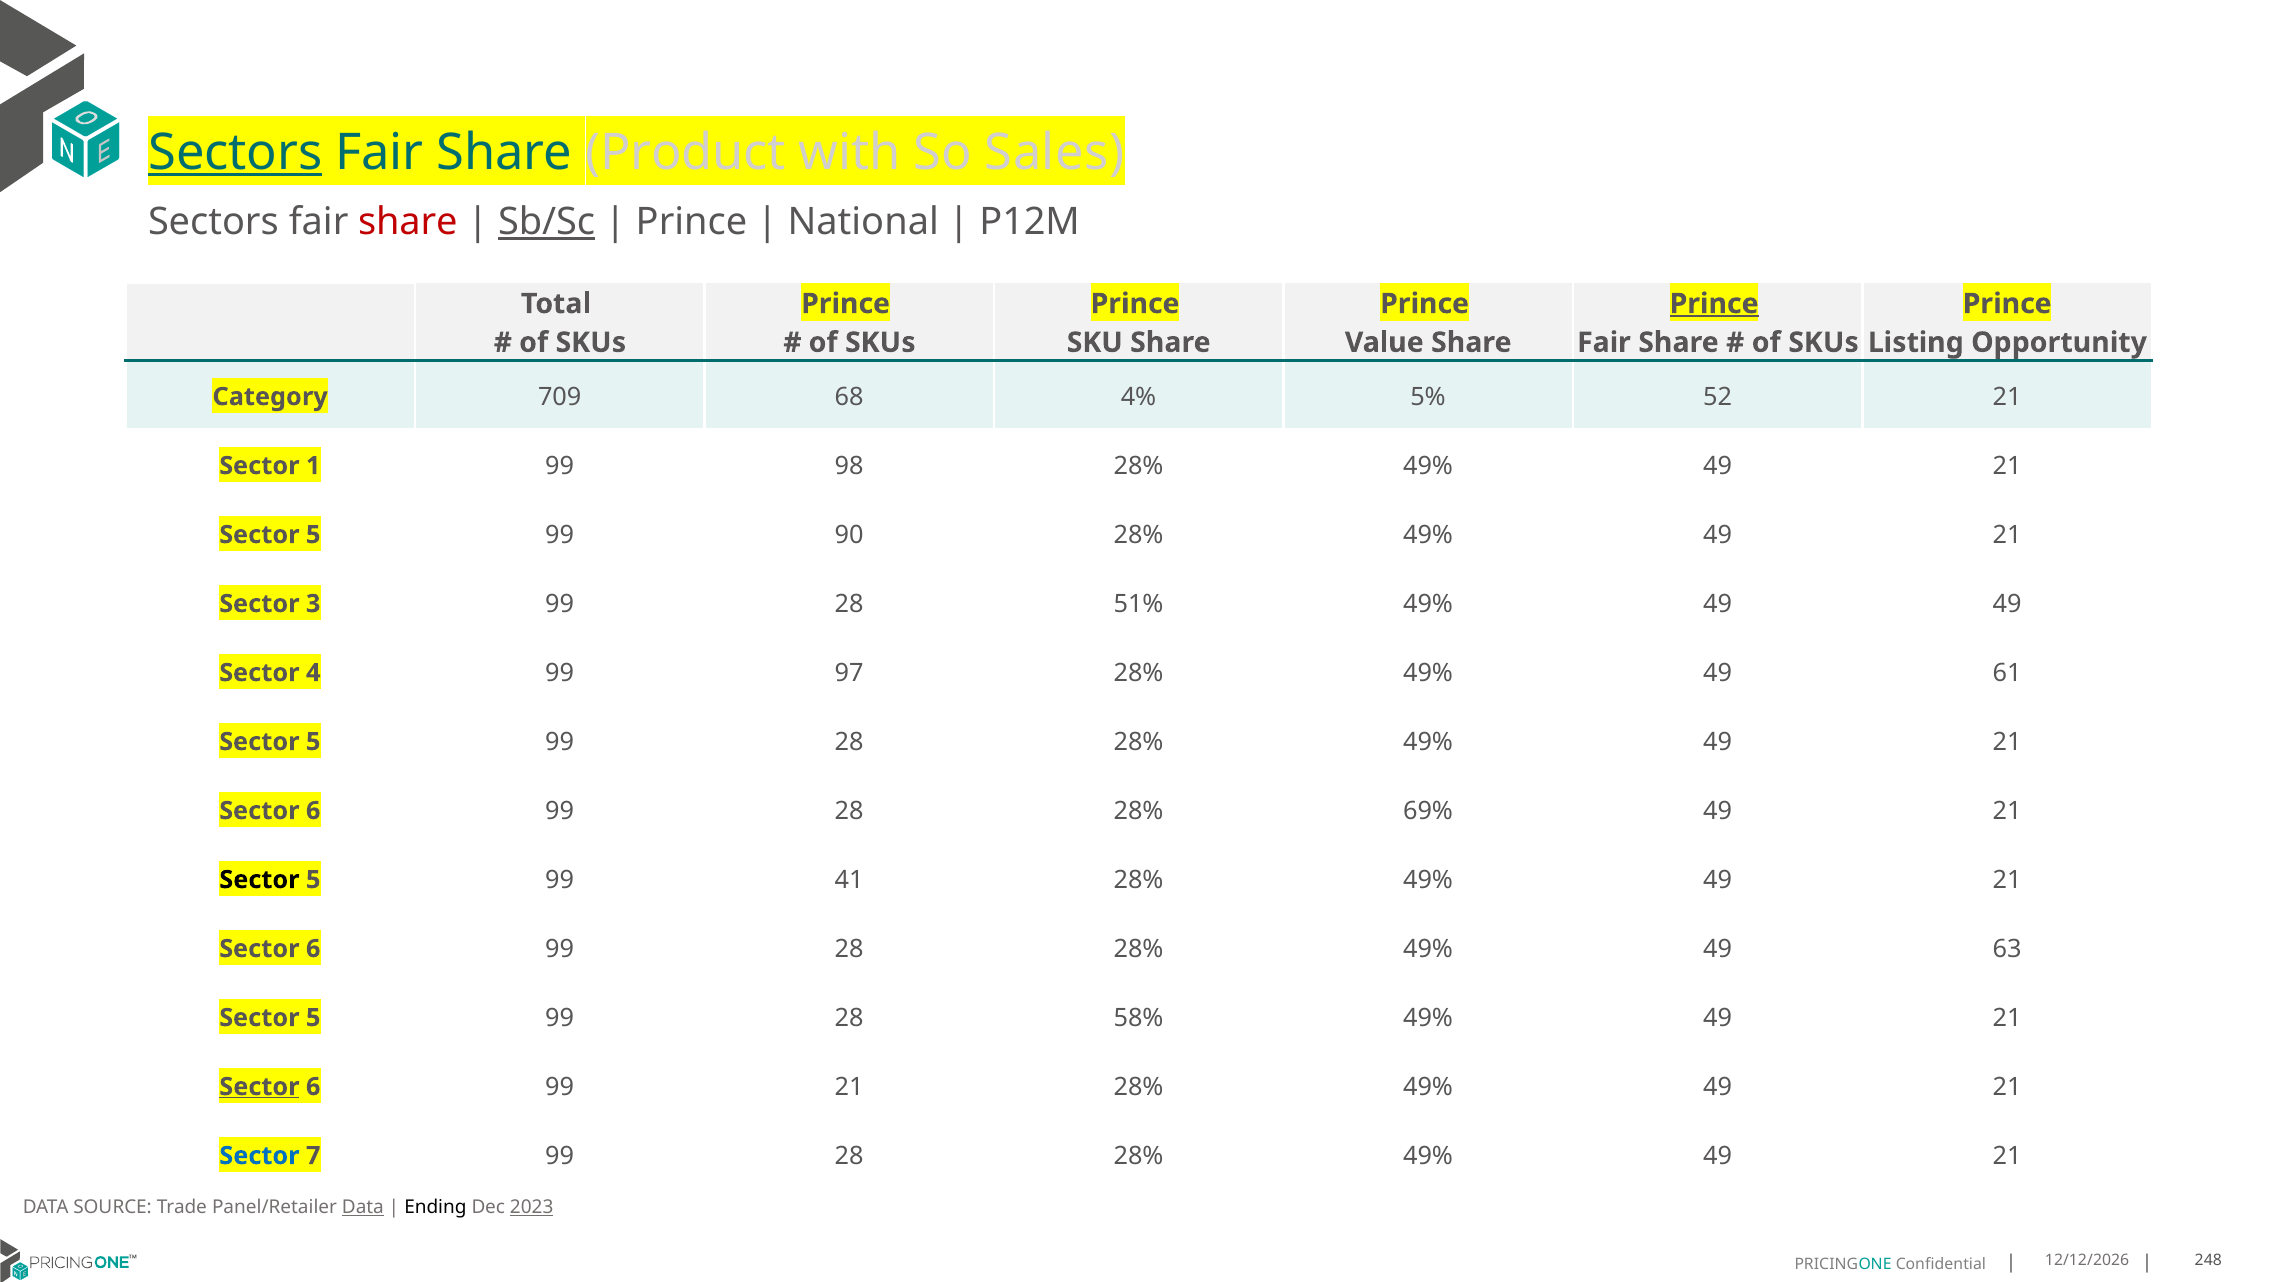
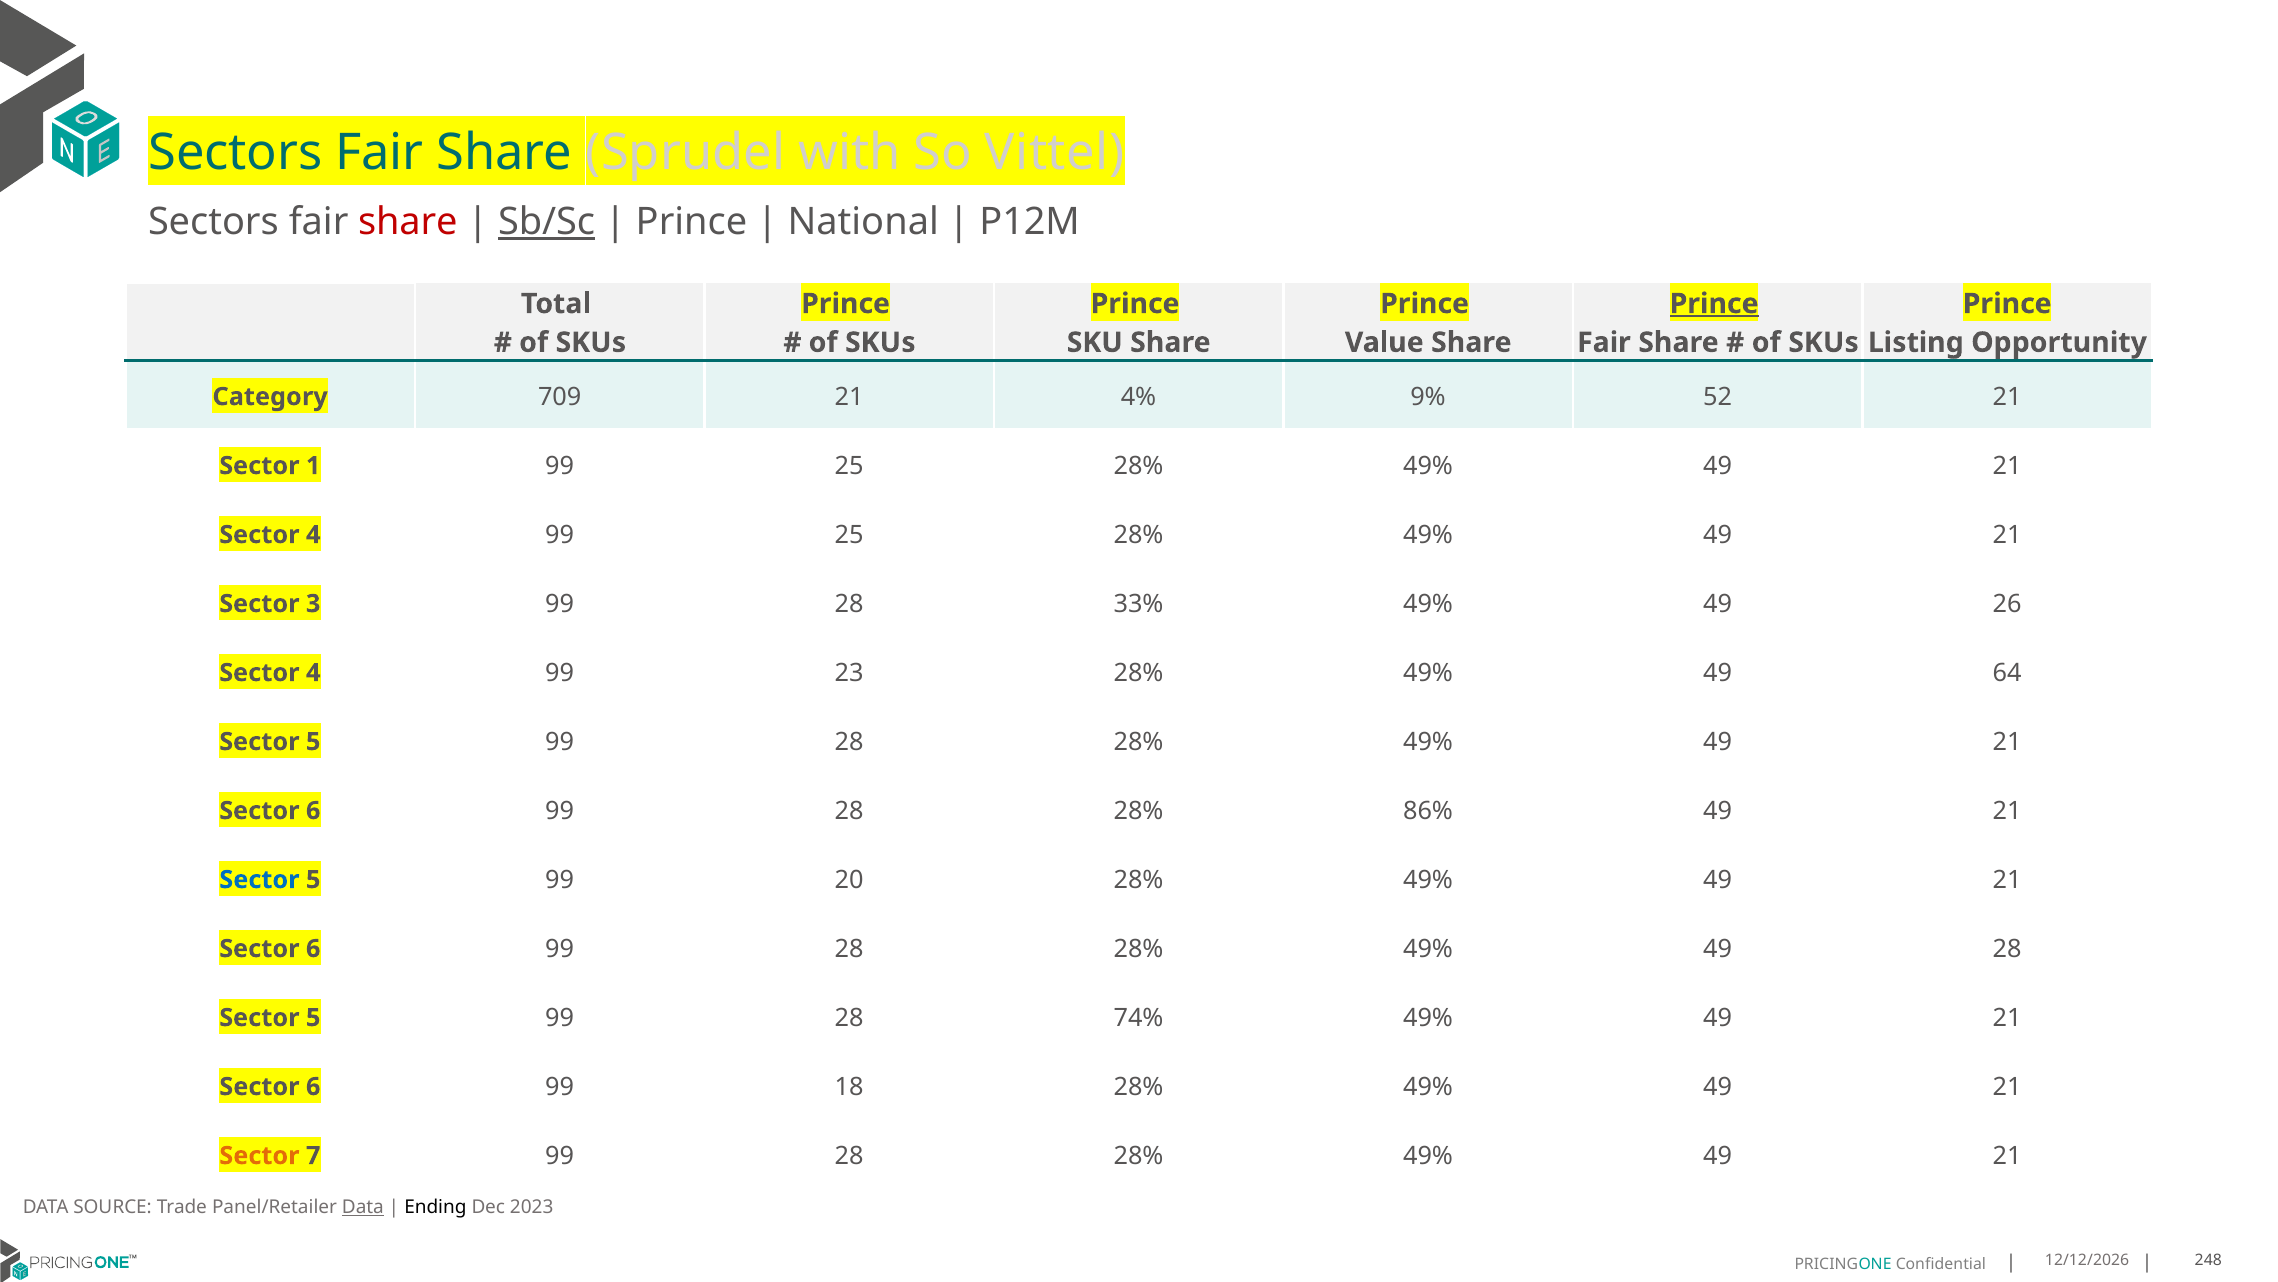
Sectors underline: present -> none (235, 153)
Product: Product -> Sprudel (686, 153)
Sales: Sales -> Vittel (1055, 153)
709 68: 68 -> 21 (849, 397)
5%: 5% -> 9% (1428, 397)
1 99 98: 98 -> 25 (849, 466)
5: 5 -> 4 (313, 535)
90: 90 -> 25 (849, 535)
51%: 51% -> 33% (1139, 603)
49 49: 49 -> 26 (2007, 603)
97: 97 -> 23 (849, 672)
61: 61 -> 64 (2007, 672)
69%: 69% -> 86% (1428, 810)
Sector colour: black -> blue (259, 879)
41: 41 -> 20 (849, 879)
49 63: 63 -> 28 (2007, 948)
58%: 58% -> 74% (1139, 1017)
Sector underline: present -> none (259, 1086)
99 21: 21 -> 18 (849, 1086)
Sector colour: blue -> orange (259, 1155)
2023 underline: present -> none (532, 1207)
